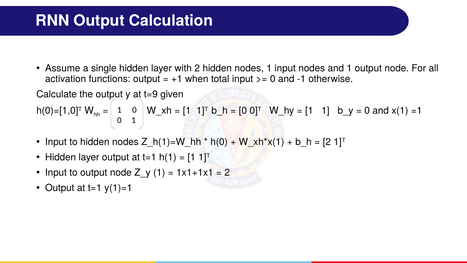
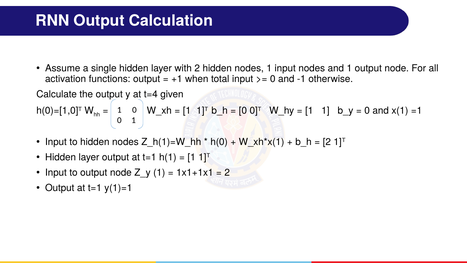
t=9: t=9 -> t=4 (151, 94)
